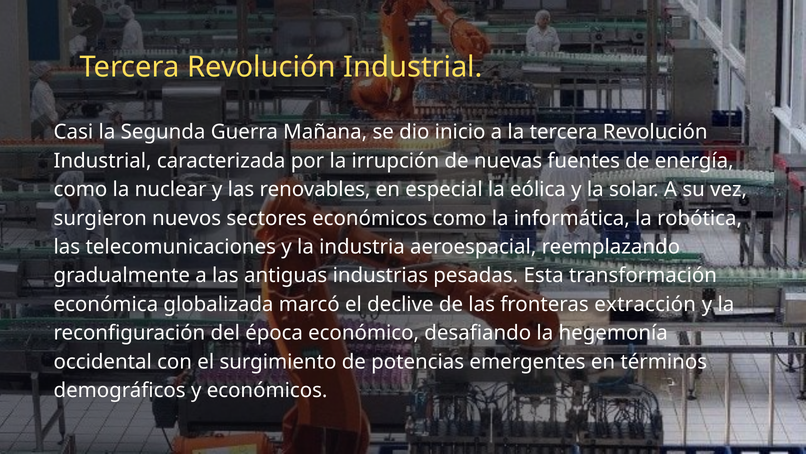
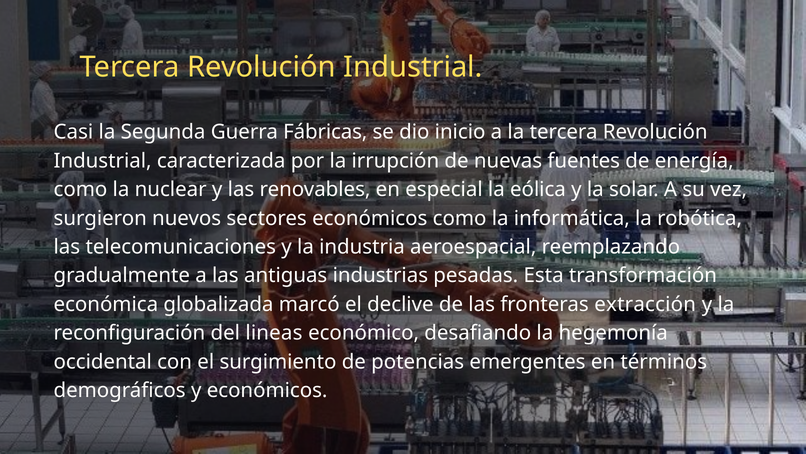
Mañana: Mañana -> Fábricas (325, 132)
época: época -> lineas (274, 333)
